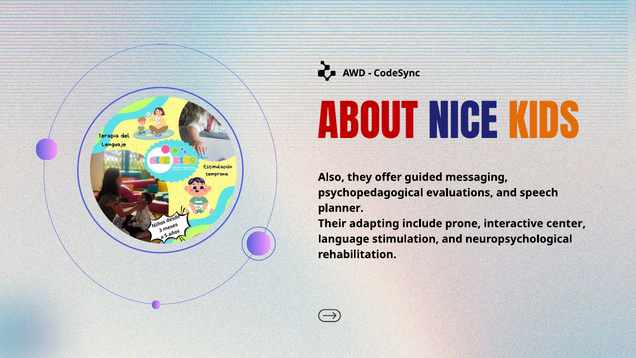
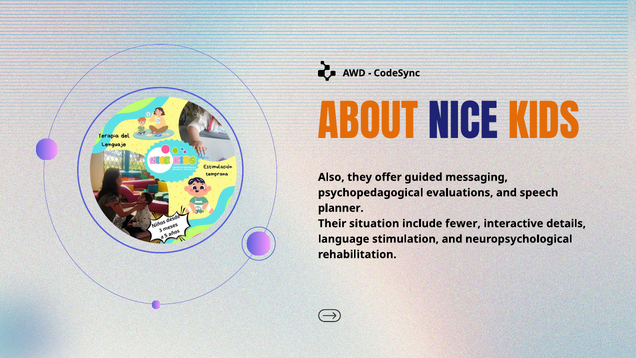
ABOUT colour: red -> orange (368, 124)
adapting: adapting -> situation (374, 223)
prone: prone -> fewer (463, 223)
center: center -> details (566, 223)
